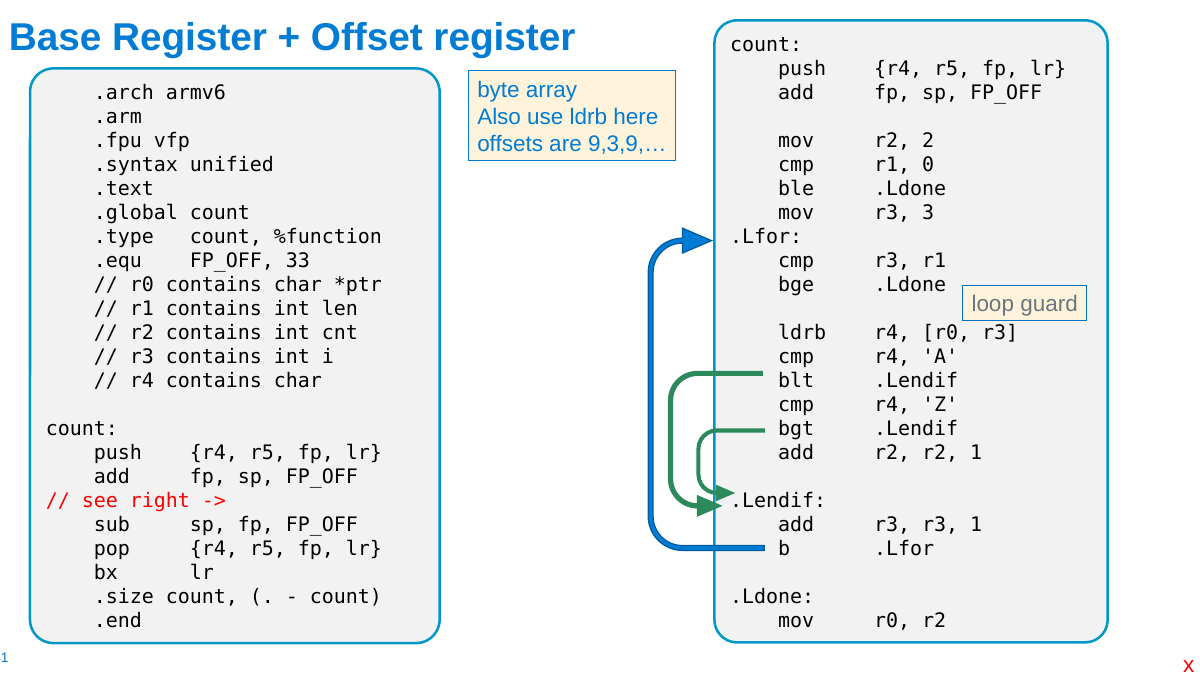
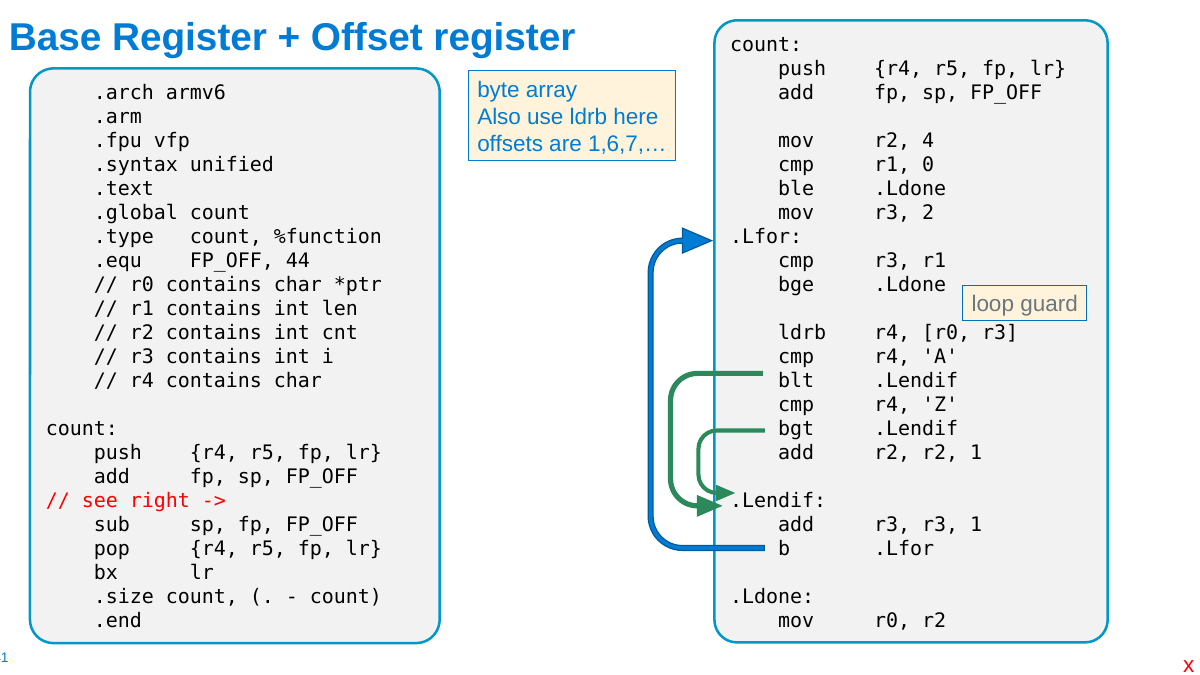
2: 2 -> 4 (928, 141)
9,3,9,…: 9,3,9,… -> 1,6,7,… (627, 144)
3: 3 -> 2 (928, 213)
33: 33 -> 44 (298, 261)
